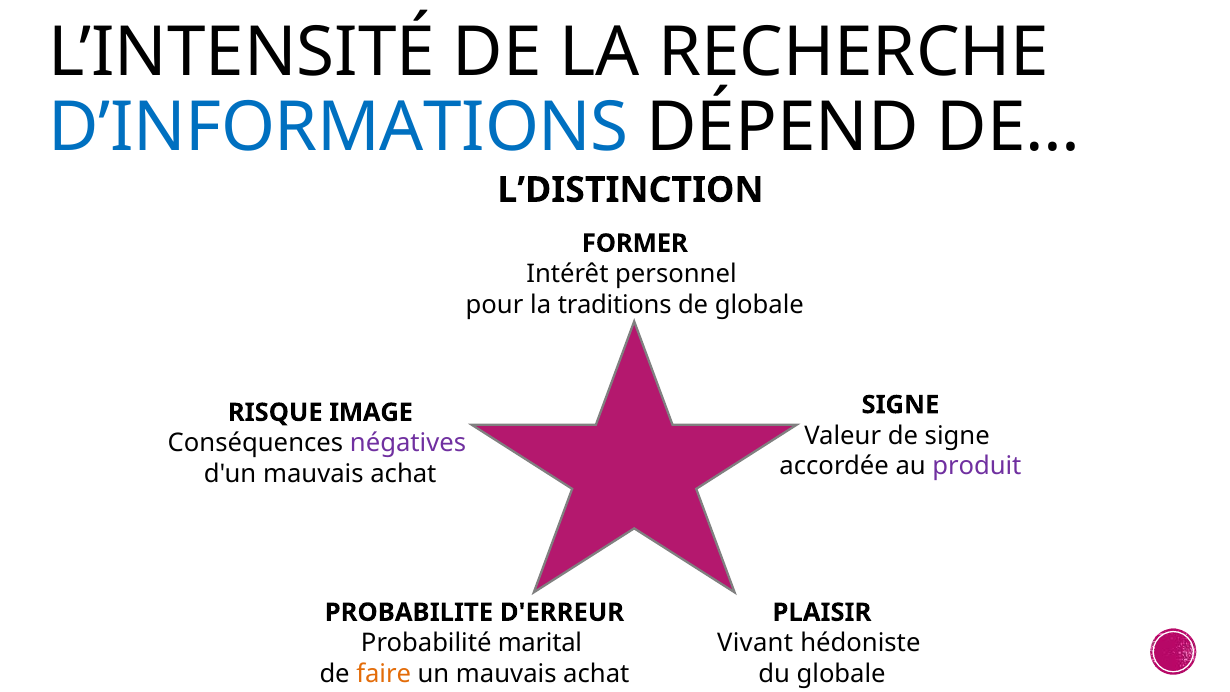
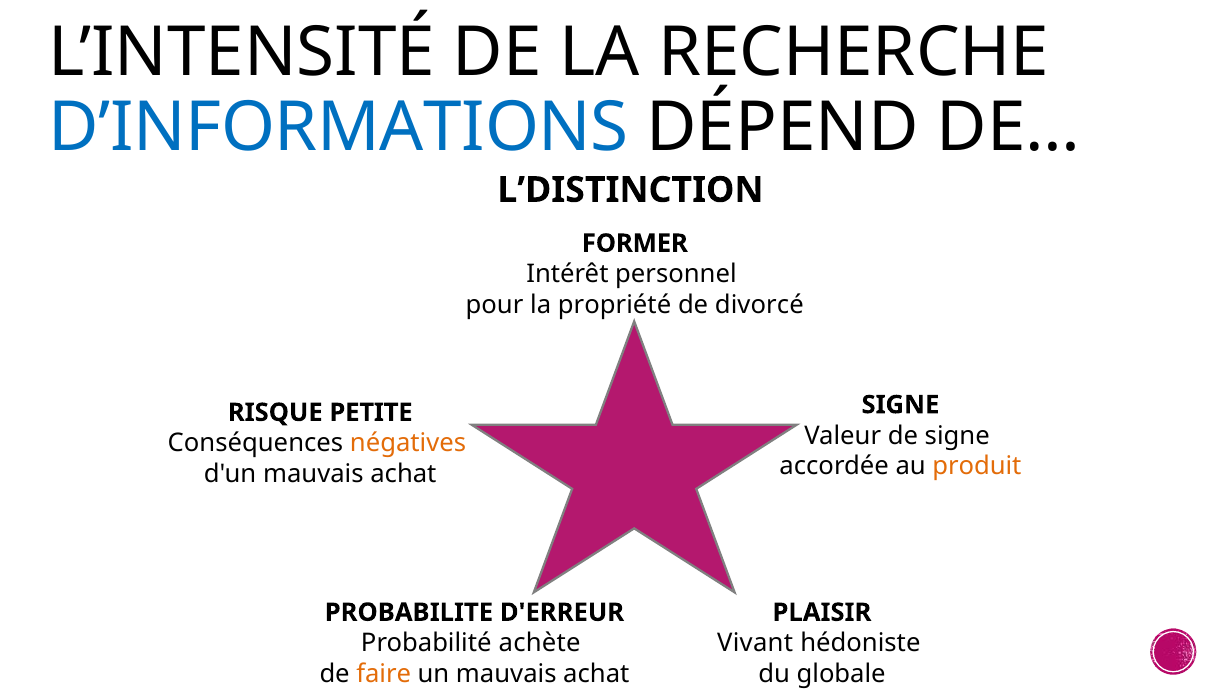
traditions: traditions -> propriété (615, 305)
de globale: globale -> divorcé (759, 305)
IMAGE: IMAGE -> PETITE (371, 412)
négatives colour: purple -> orange (408, 443)
produit colour: purple -> orange (977, 466)
marital: marital -> achète (540, 643)
